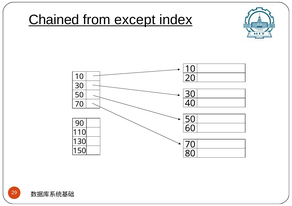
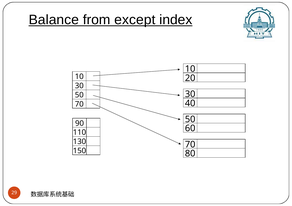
Chained: Chained -> Balance (54, 20)
